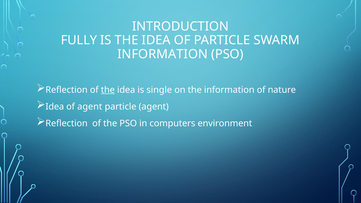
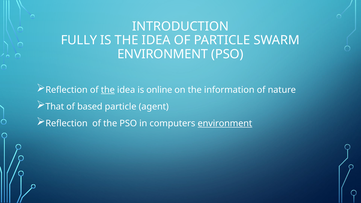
INFORMATION: INFORMATION -> ENVIRONMENT (163, 54)
single: single -> online (159, 90)
Idea: Idea -> That (55, 107)
of agent: agent -> based (90, 107)
environment underline: none -> present (225, 123)
